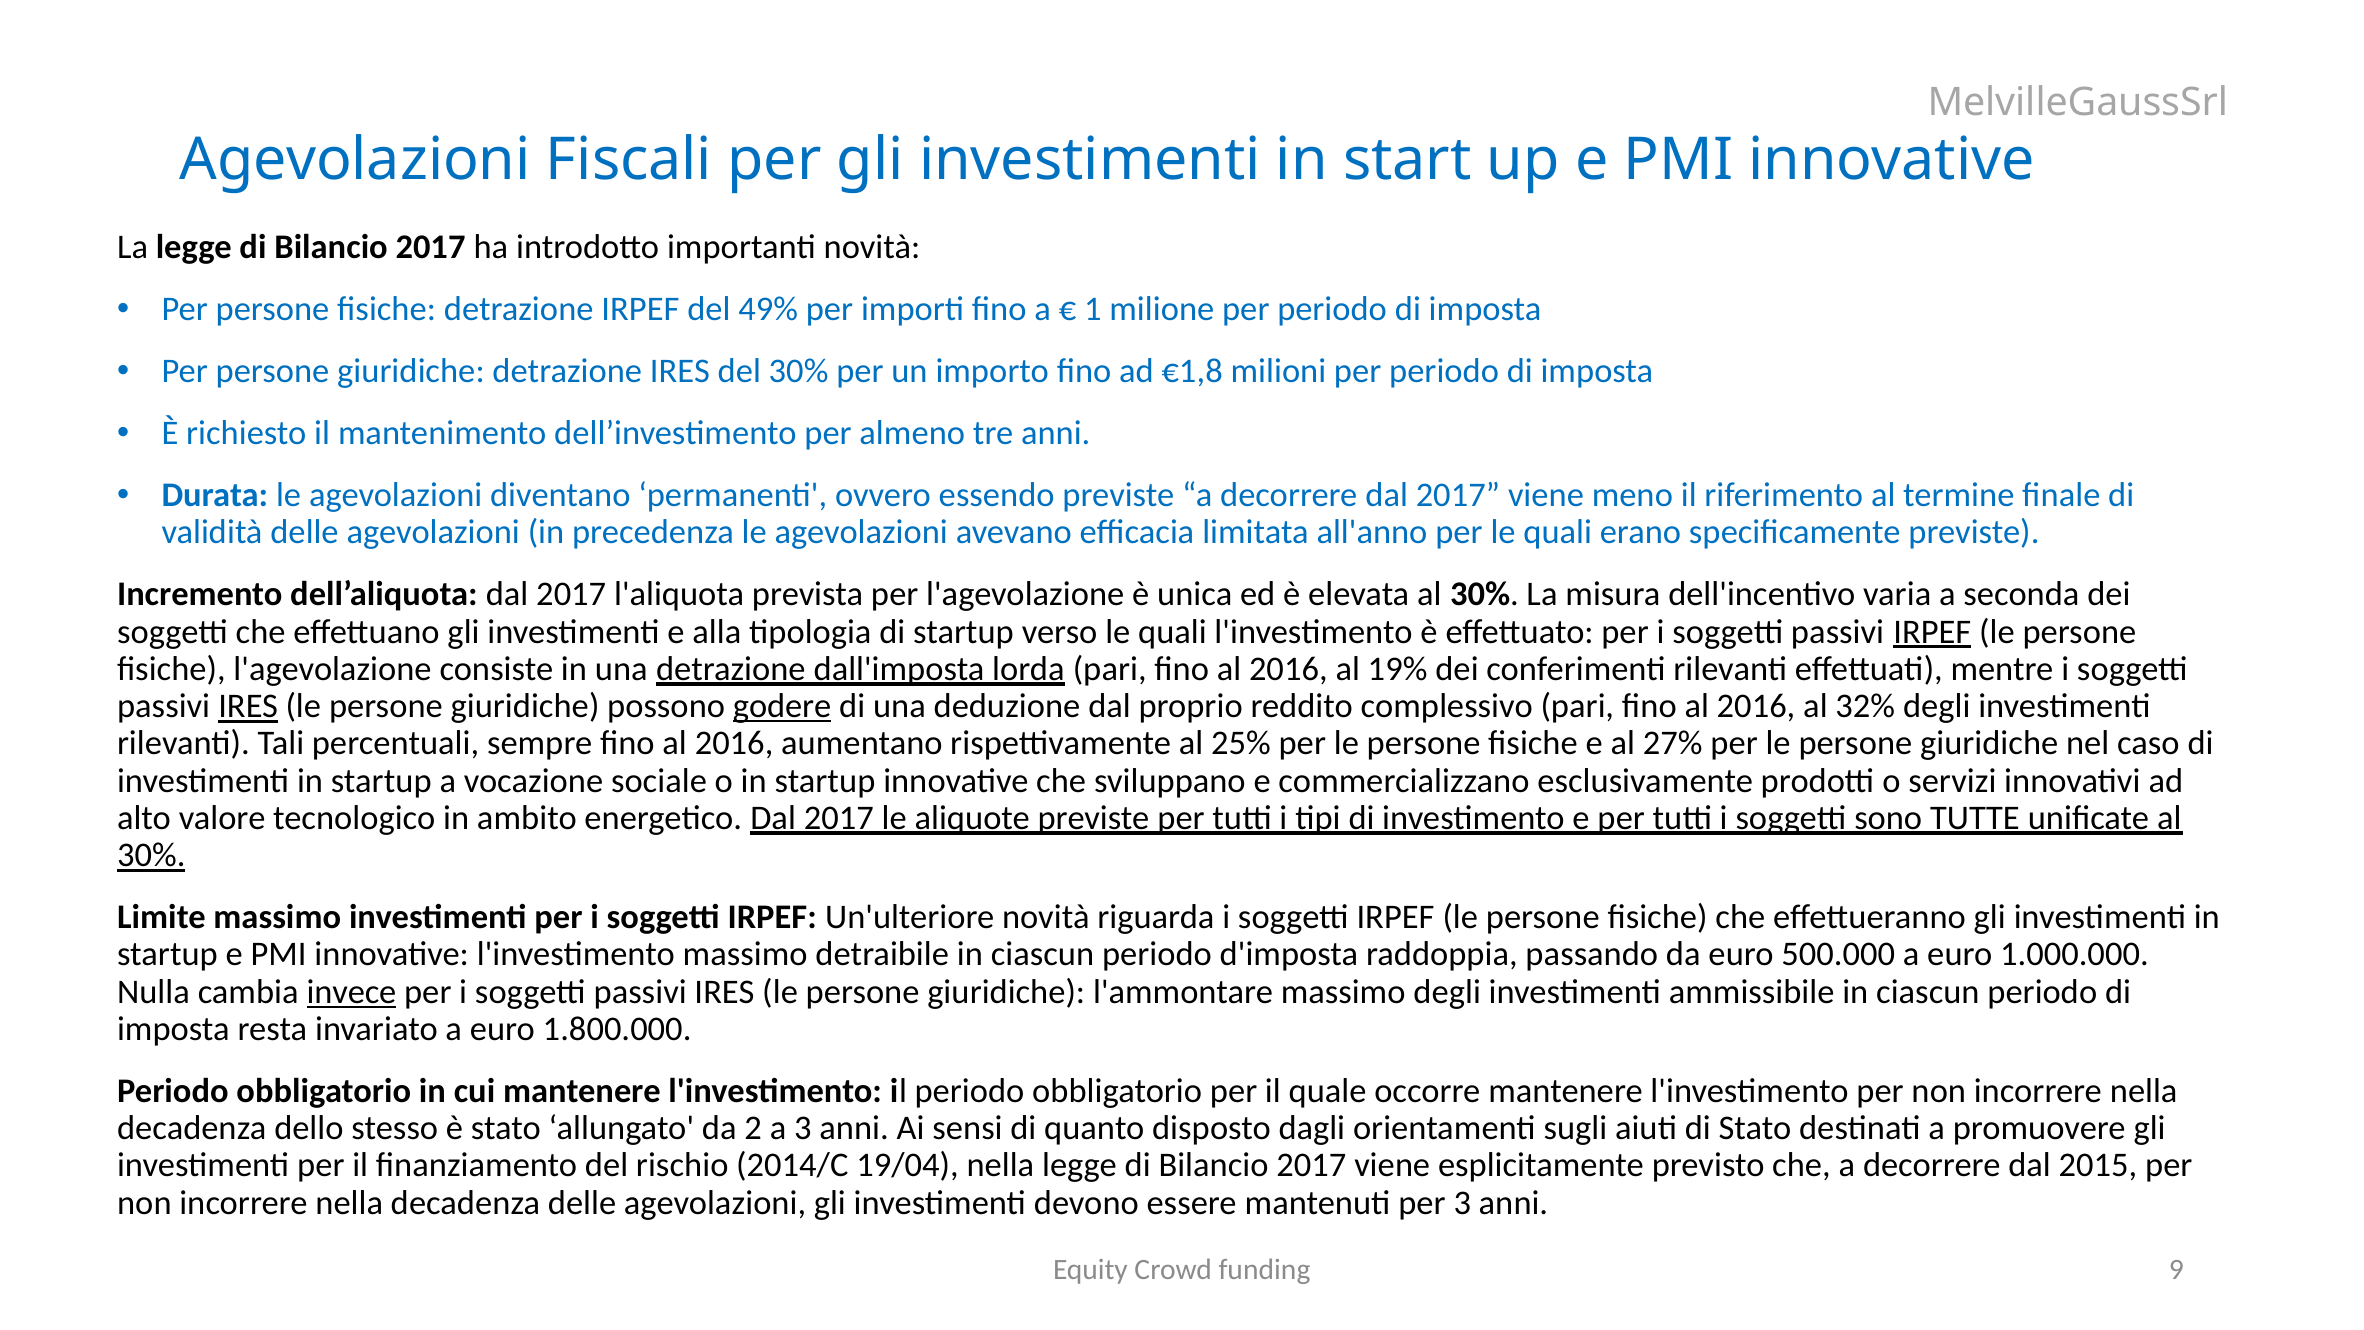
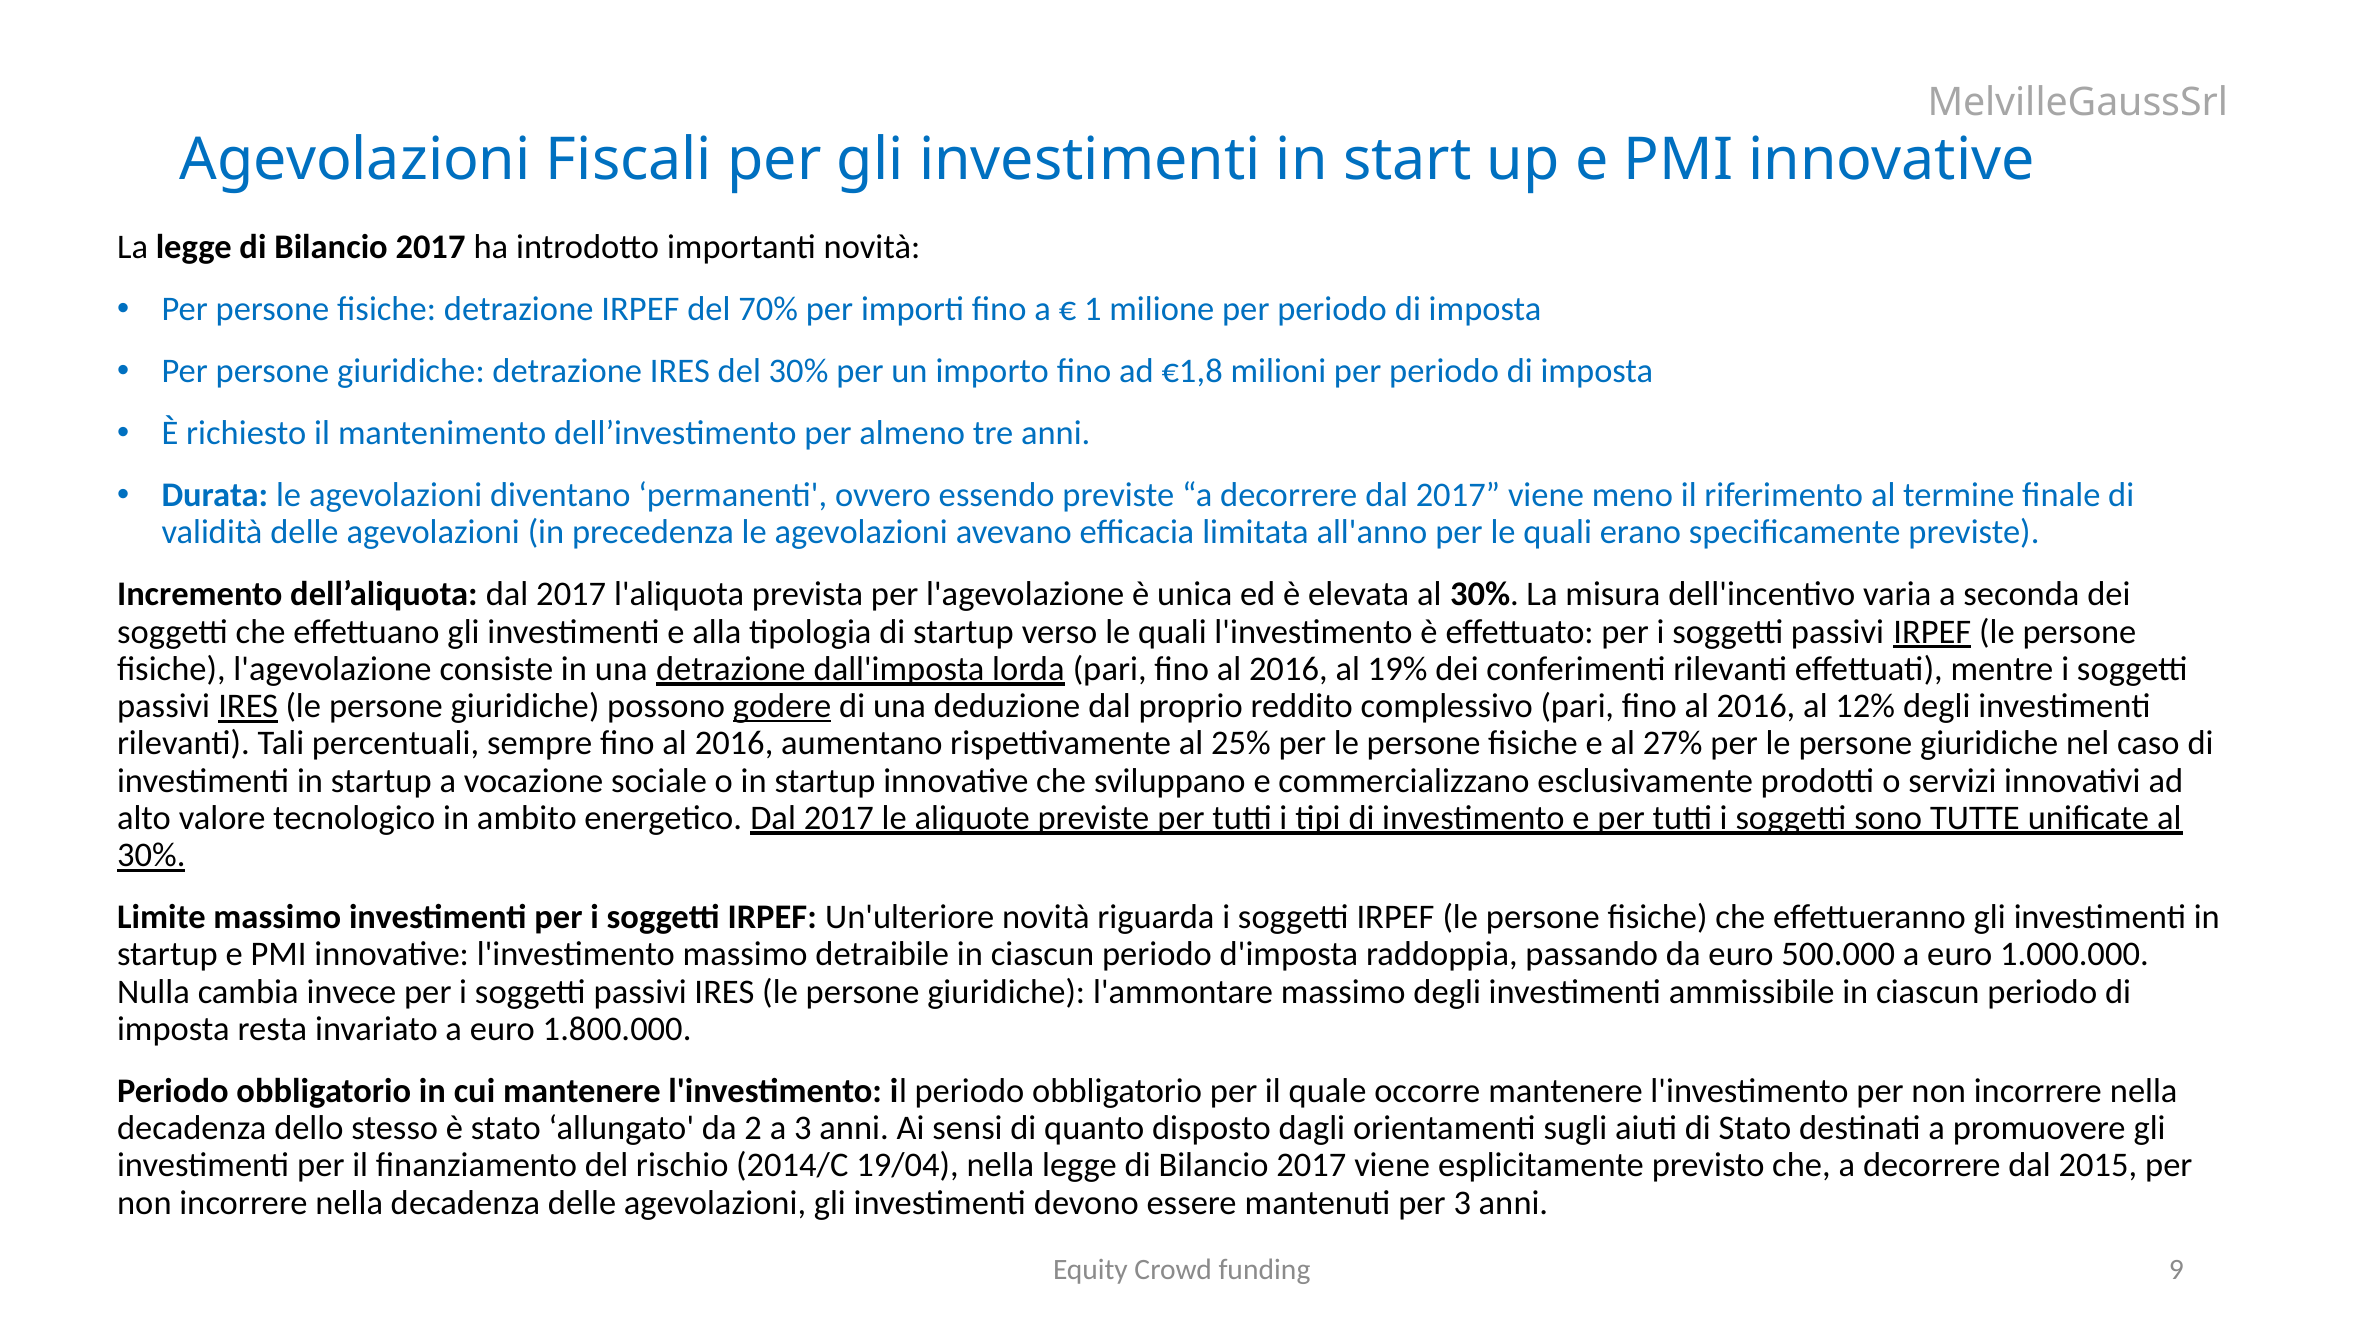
49%: 49% -> 70% (768, 309)
32%: 32% -> 12% (1865, 706)
invece underline: present -> none (351, 992)
